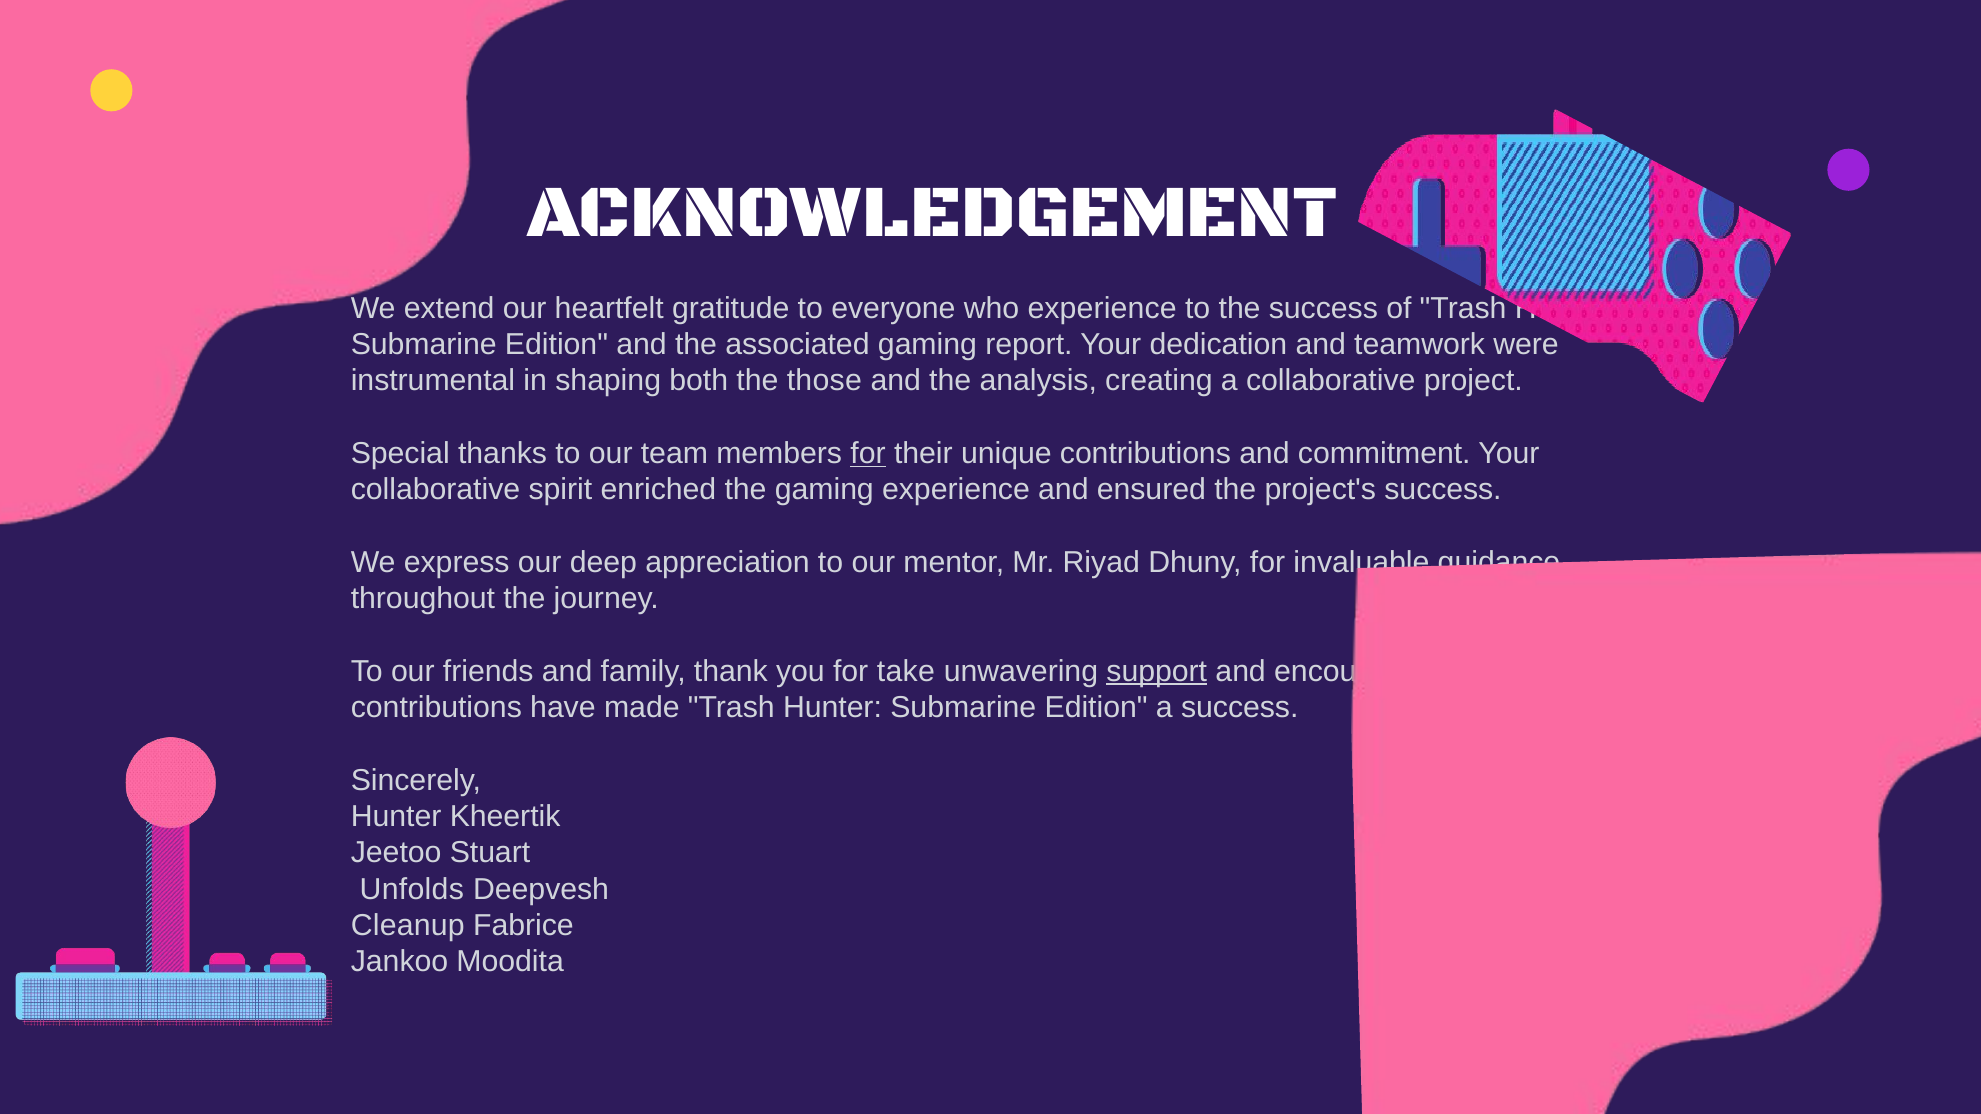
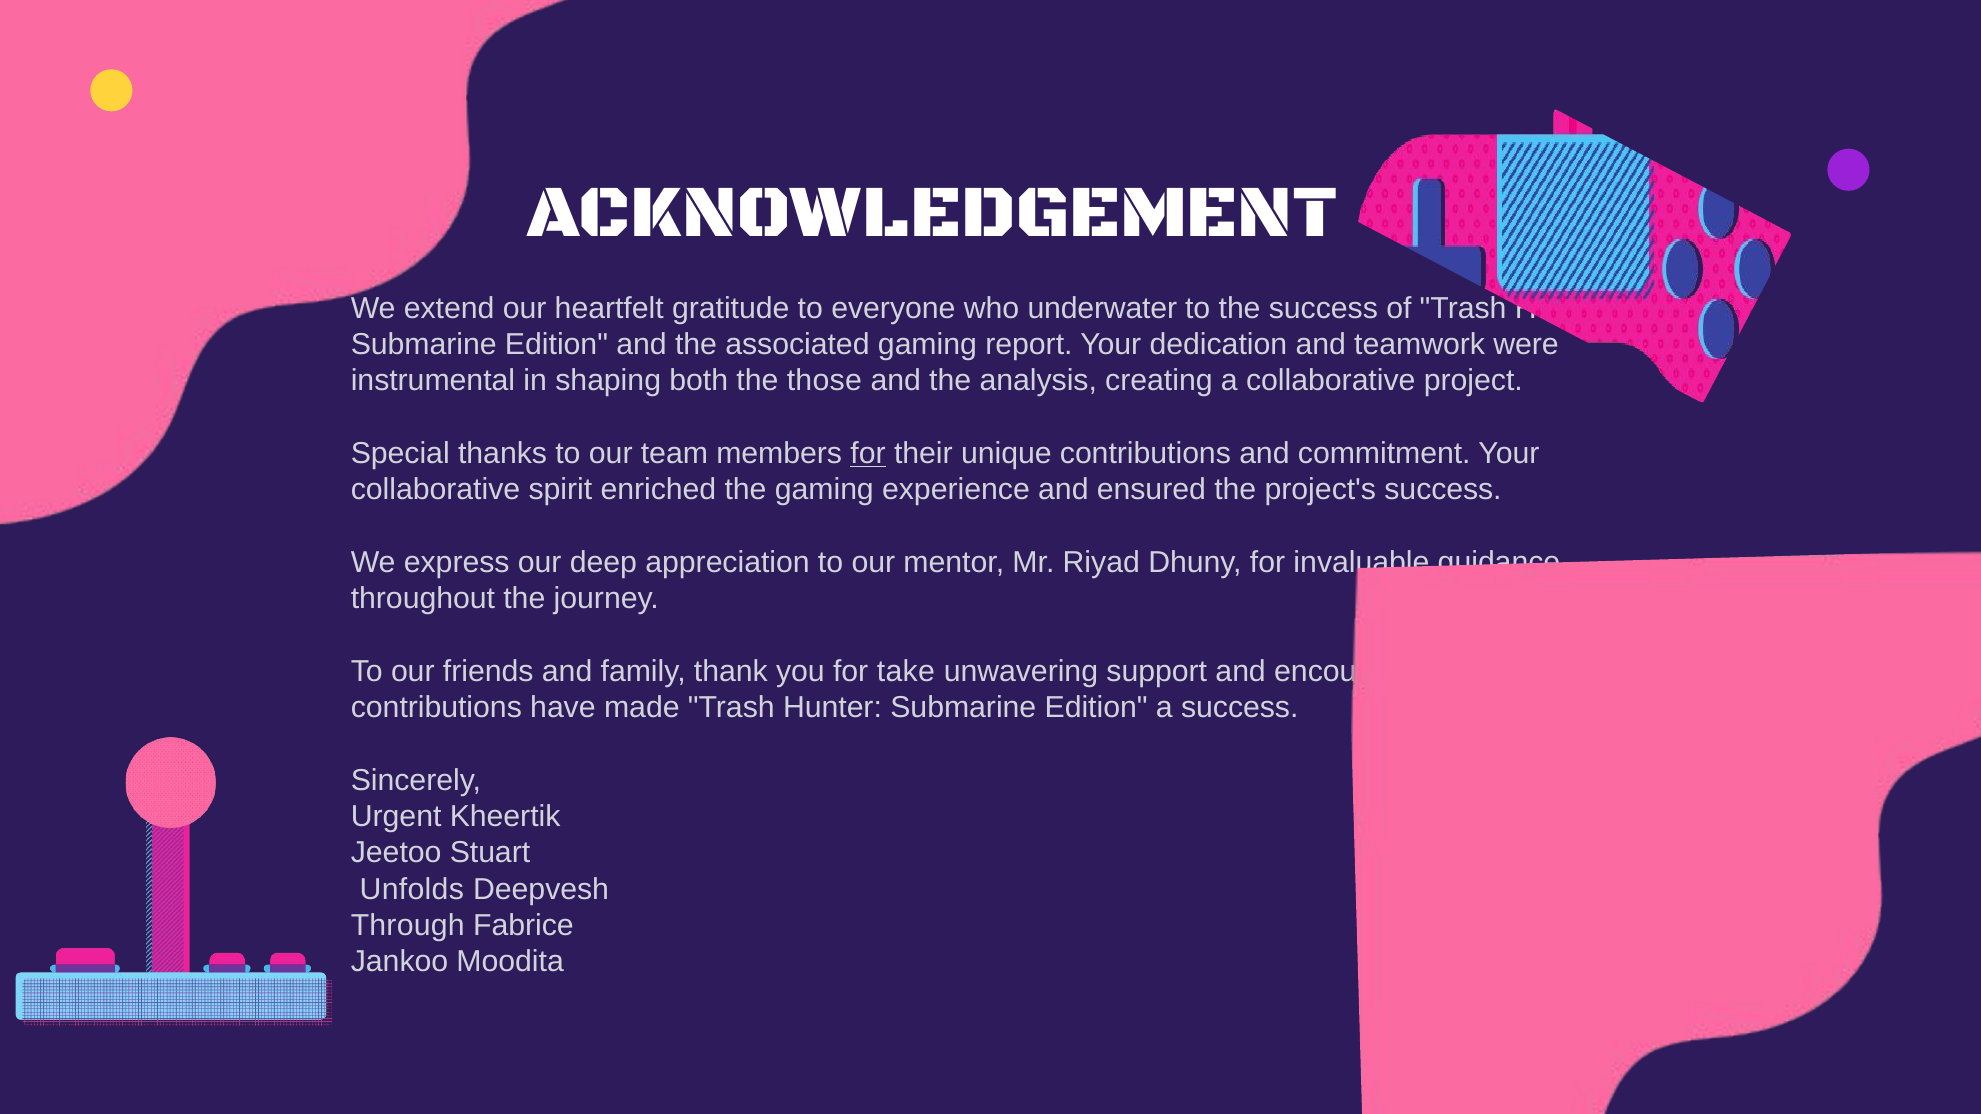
who experience: experience -> underwater (1102, 308)
support underline: present -> none (1157, 672)
Hunter: Hunter -> Urgent (396, 817)
Cleanup: Cleanup -> Through (408, 926)
